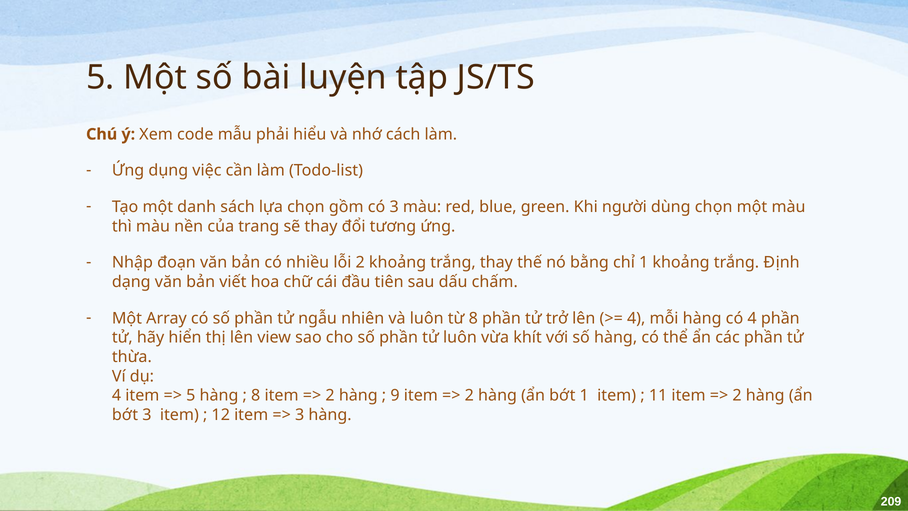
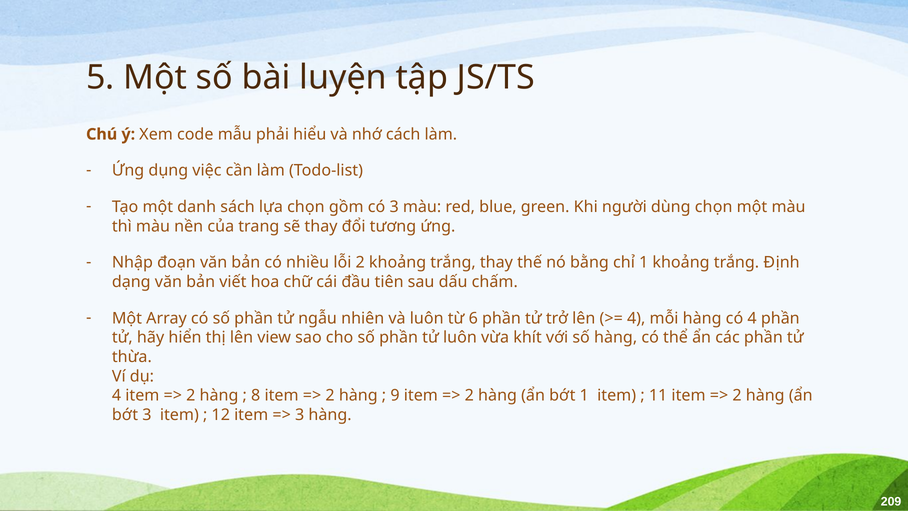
từ 8: 8 -> 6 (473, 318)
5: 5 -> 2 (191, 395)
